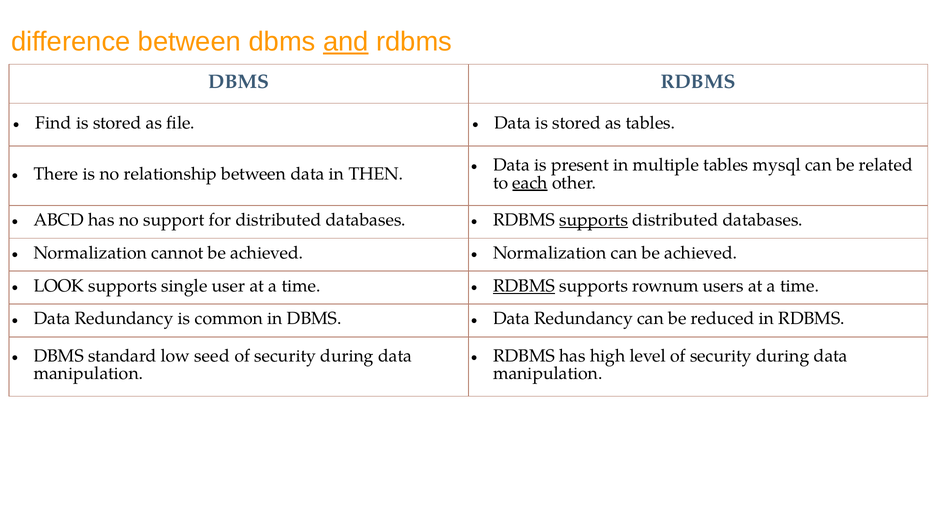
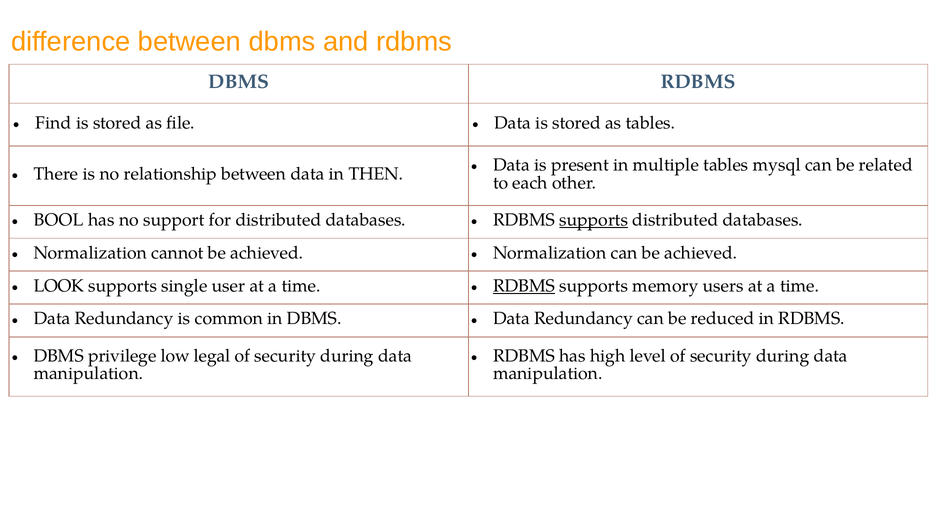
and underline: present -> none (346, 42)
each underline: present -> none (530, 183)
ABCD: ABCD -> BOOL (59, 220)
rownum: rownum -> memory (665, 286)
standard: standard -> privilege (122, 356)
seed: seed -> legal (212, 356)
